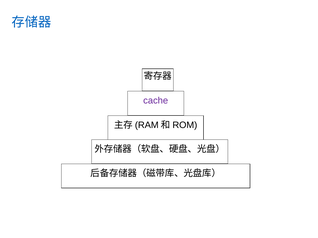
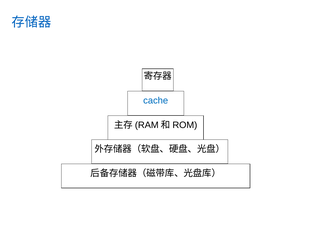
cache colour: purple -> blue (156, 101)
